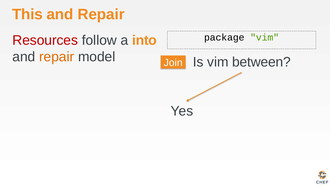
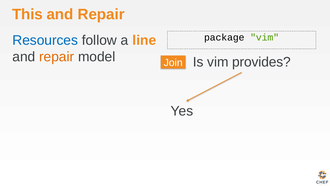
Resources colour: red -> blue (45, 40)
into: into -> line (144, 40)
between: between -> provides (261, 62)
